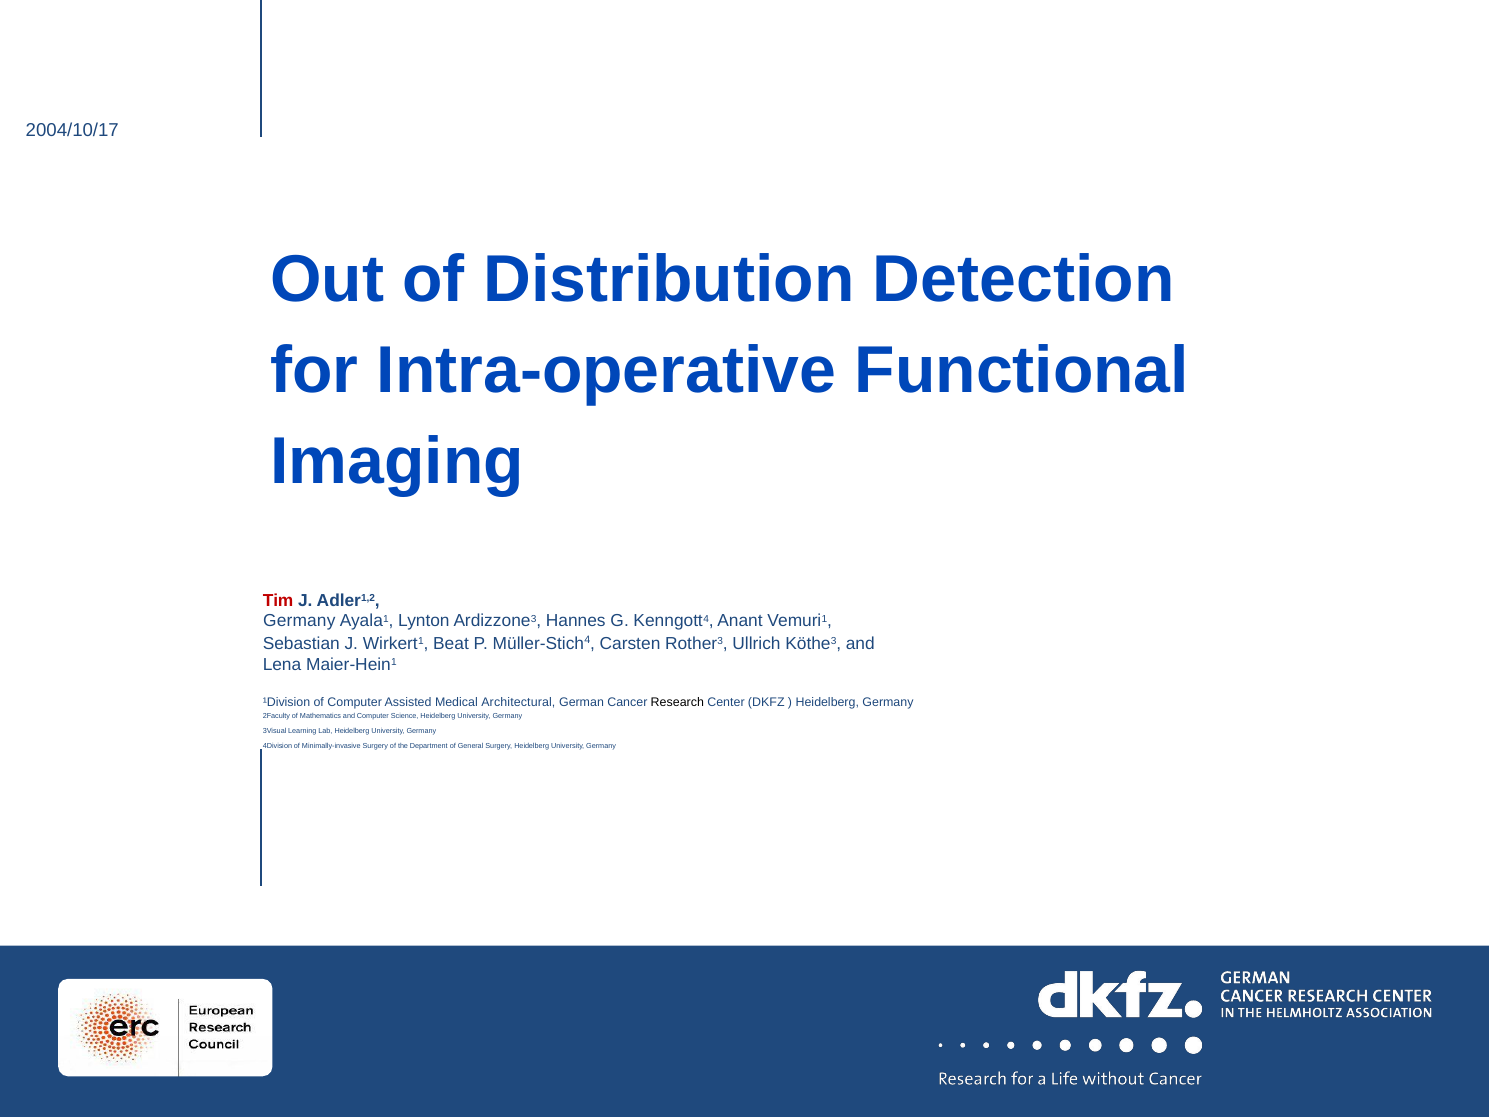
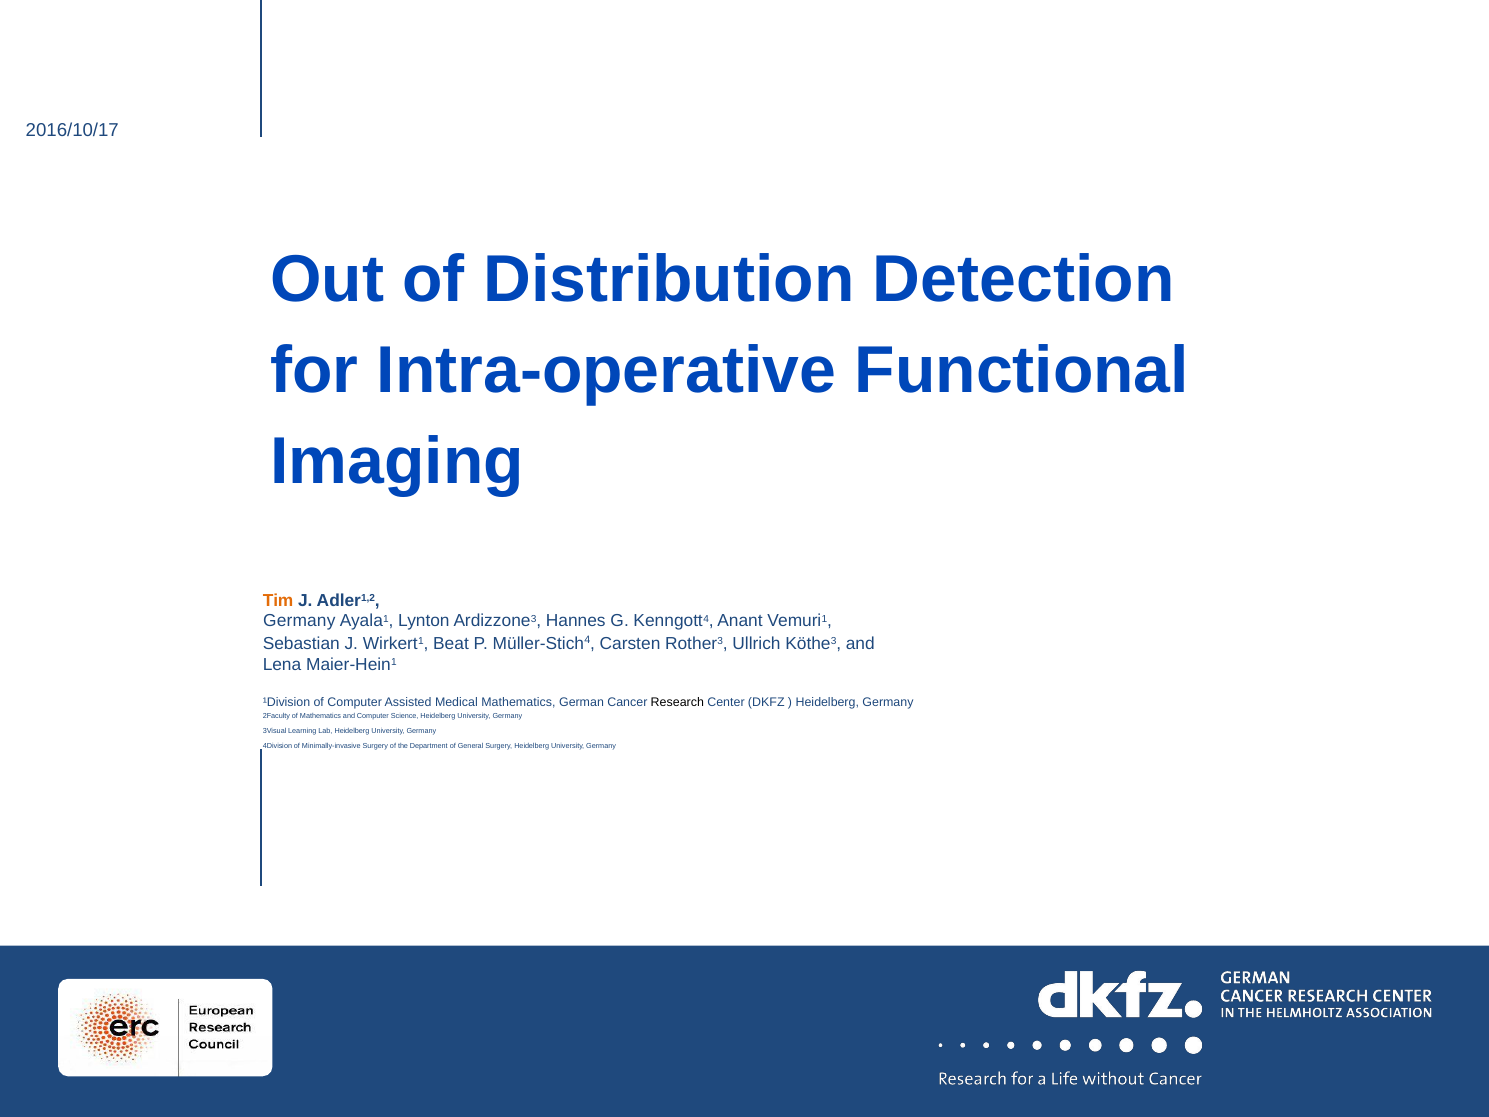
2004/10/17: 2004/10/17 -> 2016/10/17 (72, 130)
Tim colour: red -> orange (278, 600)
Medical Architectural: Architectural -> Mathematics (518, 703)
